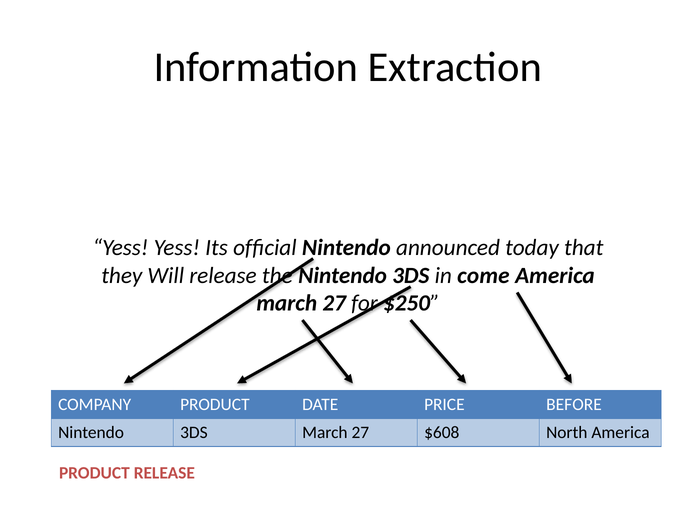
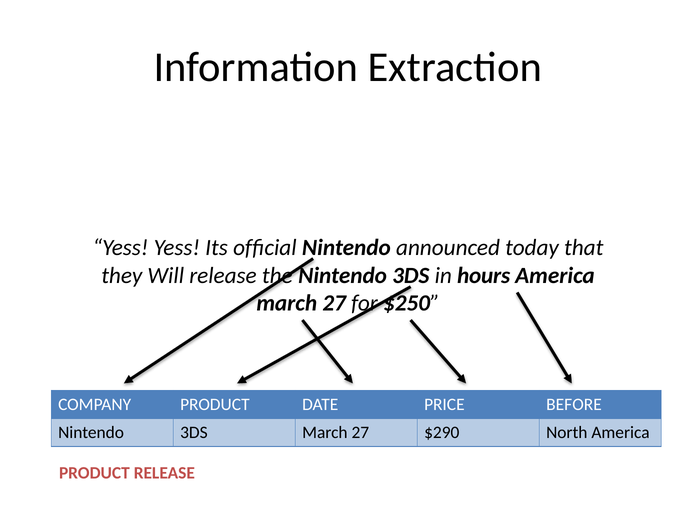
come: come -> hours (484, 275)
$608: $608 -> $290 (442, 433)
